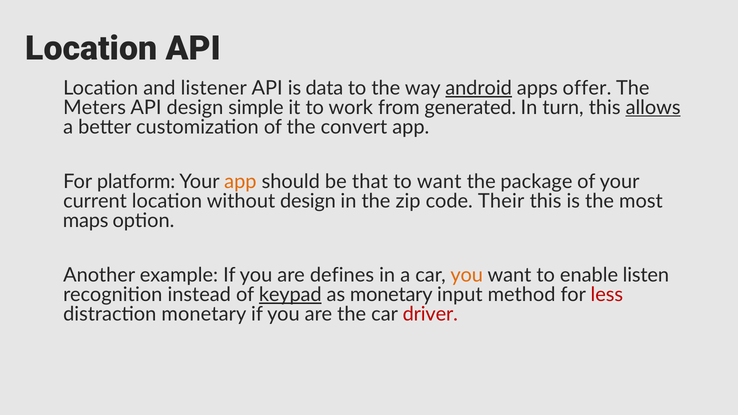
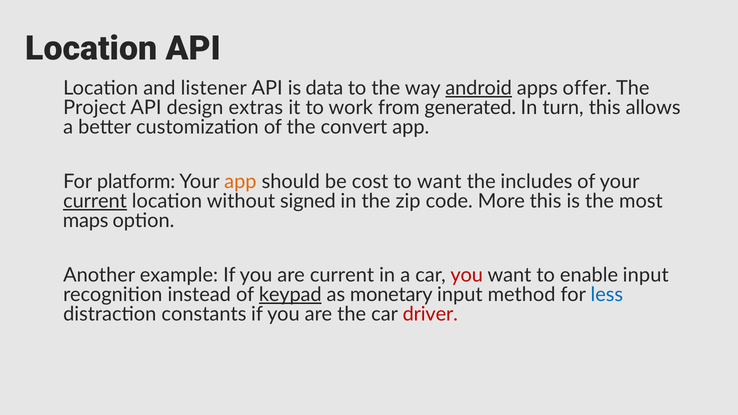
Meters: Meters -> Project (95, 108)
simple: simple -> extras (256, 108)
allows underline: present -> none (653, 108)
that: that -> cost (370, 182)
package: package -> includes (536, 182)
current underline: none -> present (95, 201)
without design: design -> signed (308, 201)
Their: Their -> More (501, 201)
are defines: defines -> current (342, 275)
you colour: orange -> red (467, 275)
enable listen: listen -> input (646, 275)
less colour: red -> blue (607, 295)
distraction monetary: monetary -> constants (204, 314)
